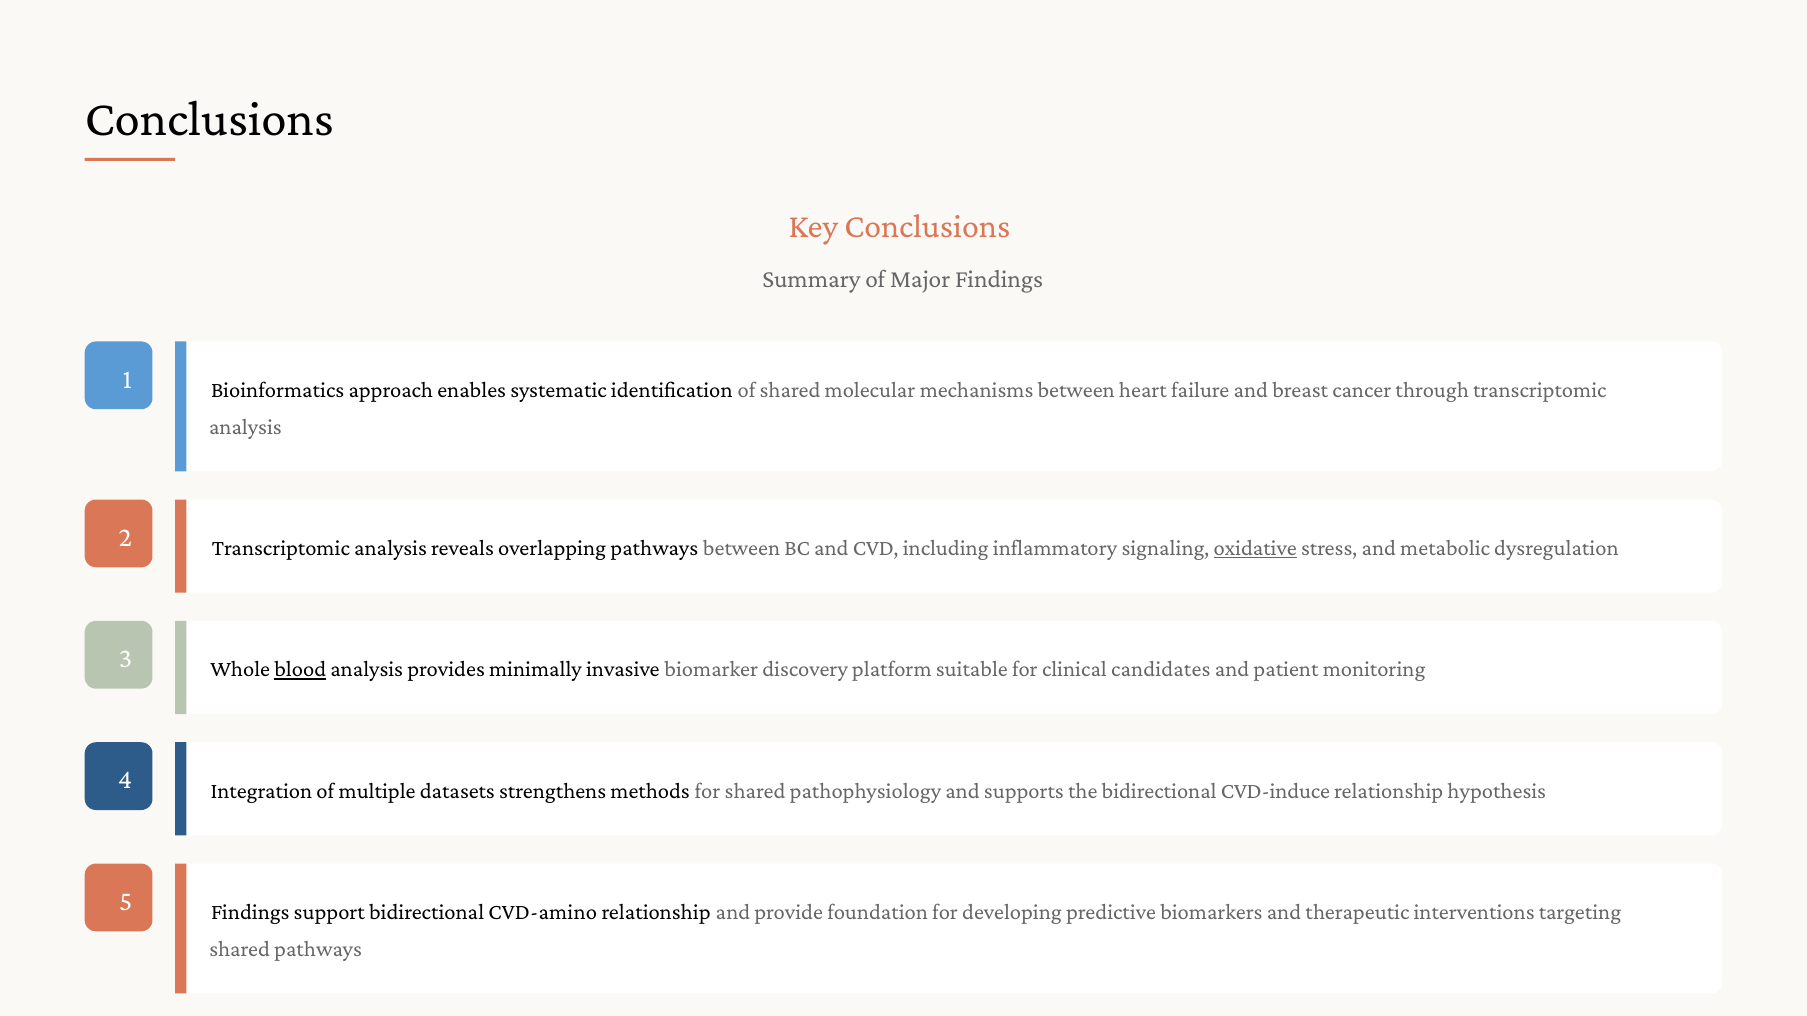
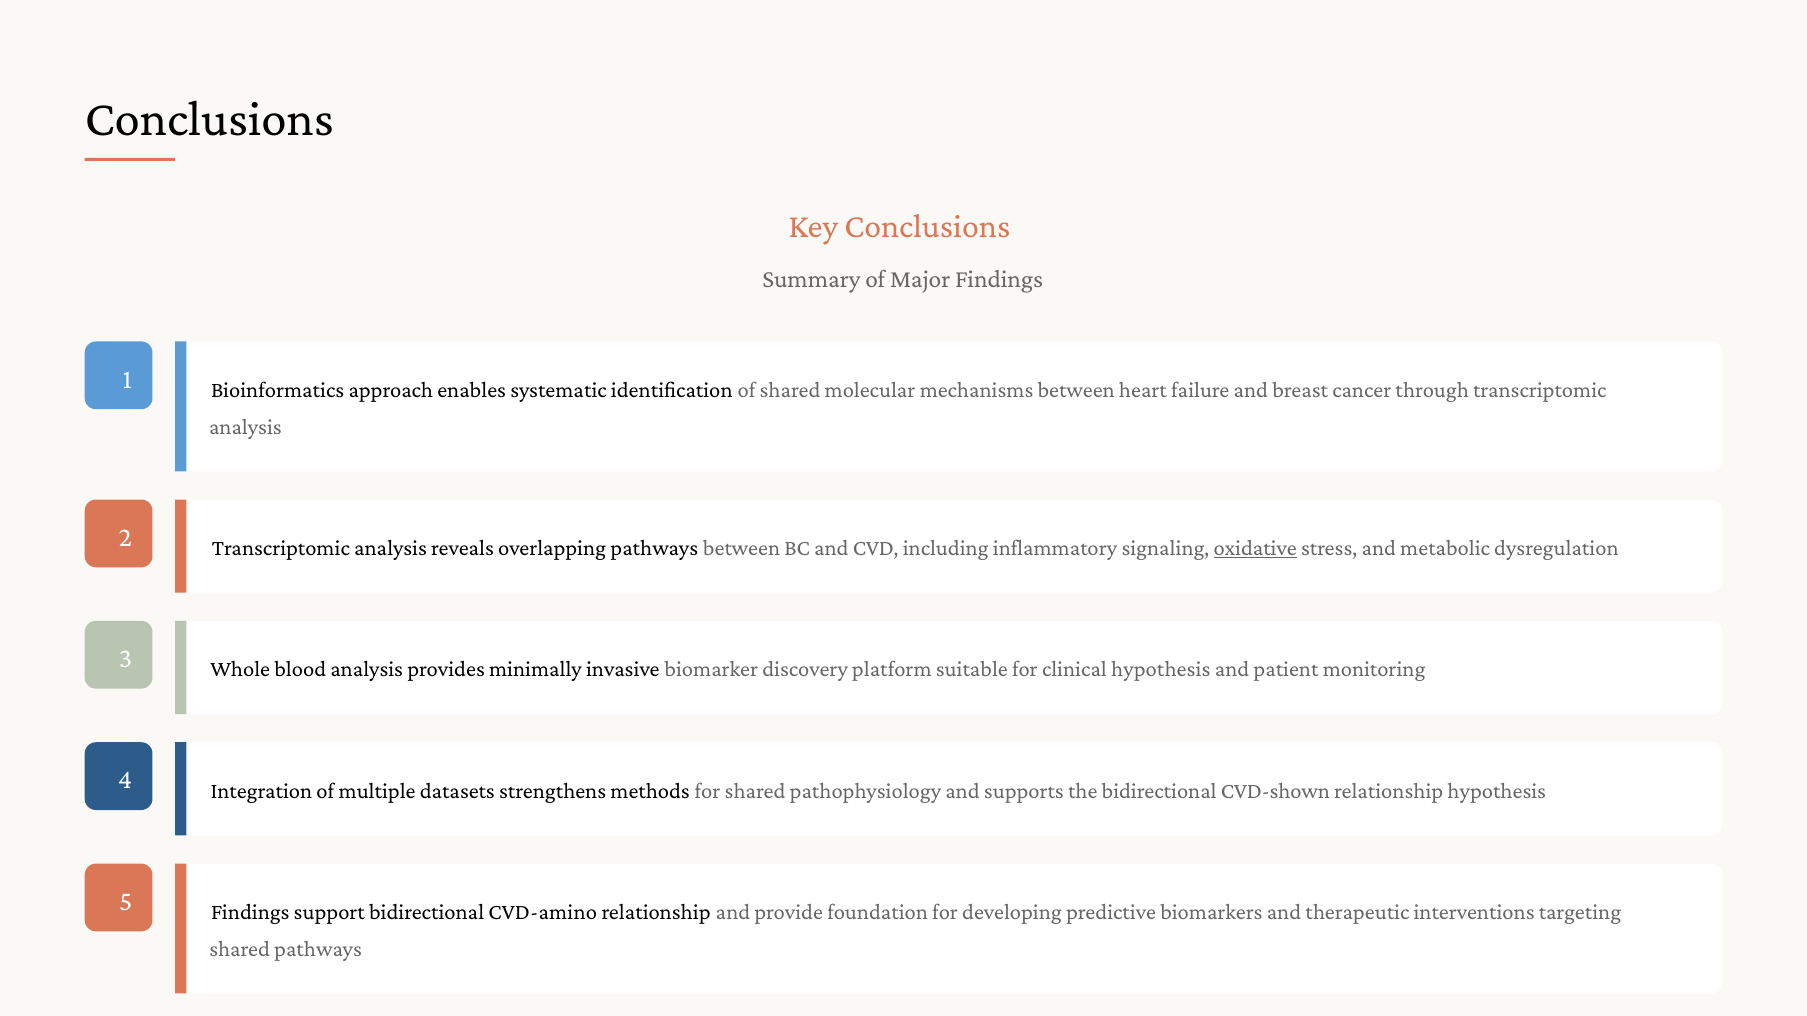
blood underline: present -> none (300, 670)
clinical candidates: candidates -> hypothesis (1161, 670)
CVD-induce: CVD-induce -> CVD-shown (1275, 791)
